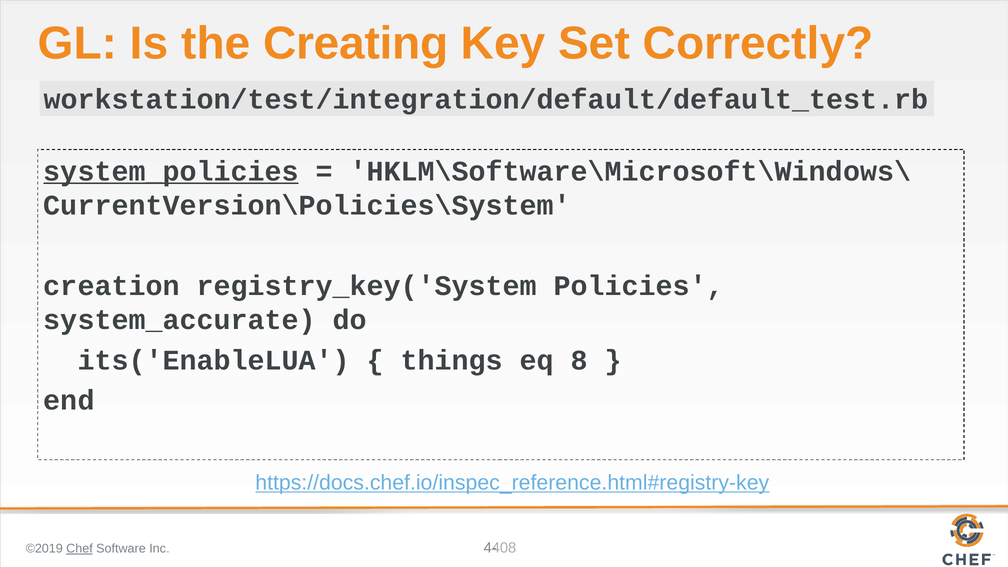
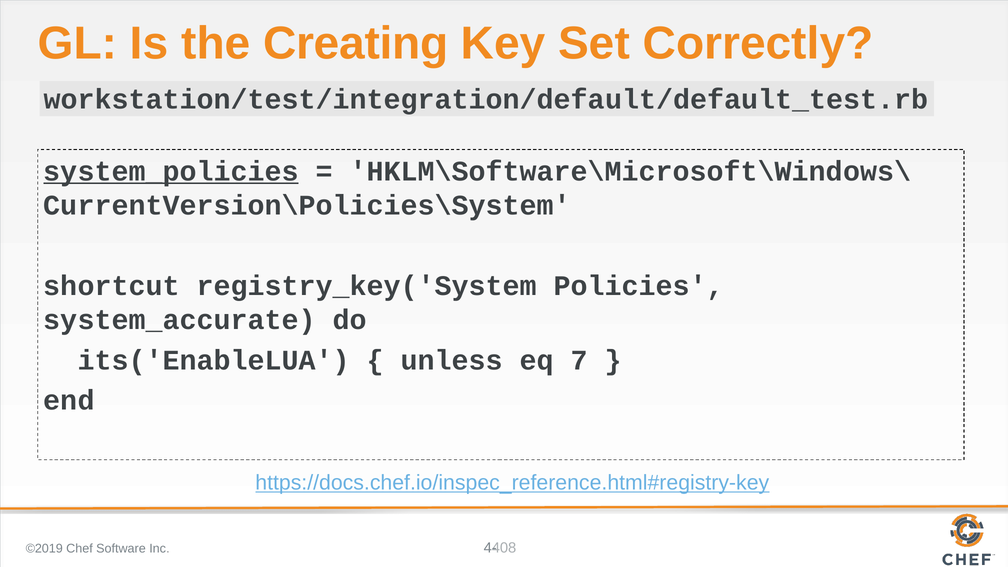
creation: creation -> shortcut (112, 286)
things: things -> unless (452, 360)
8: 8 -> 7 (579, 360)
Chef underline: present -> none (79, 549)
